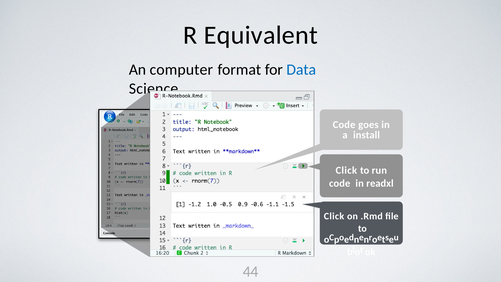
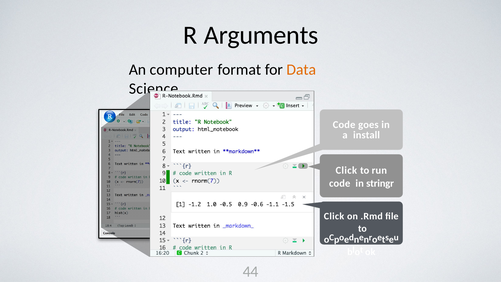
Equivalent: Equivalent -> Arguments (261, 35)
Data colour: blue -> orange (301, 70)
readxl: readxl -> stringr (380, 183)
